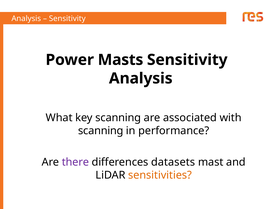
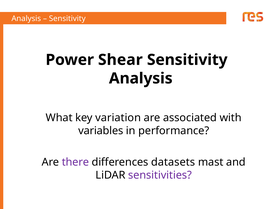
Masts: Masts -> Shear (120, 60)
key scanning: scanning -> variation (118, 118)
scanning: scanning -> variables (101, 131)
sensitivities colour: orange -> purple (160, 175)
